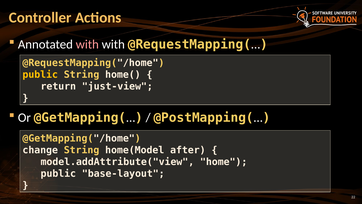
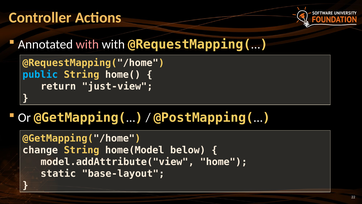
public colour: yellow -> light blue (40, 74)
after: after -> below (188, 150)
public: public -> static (58, 173)
